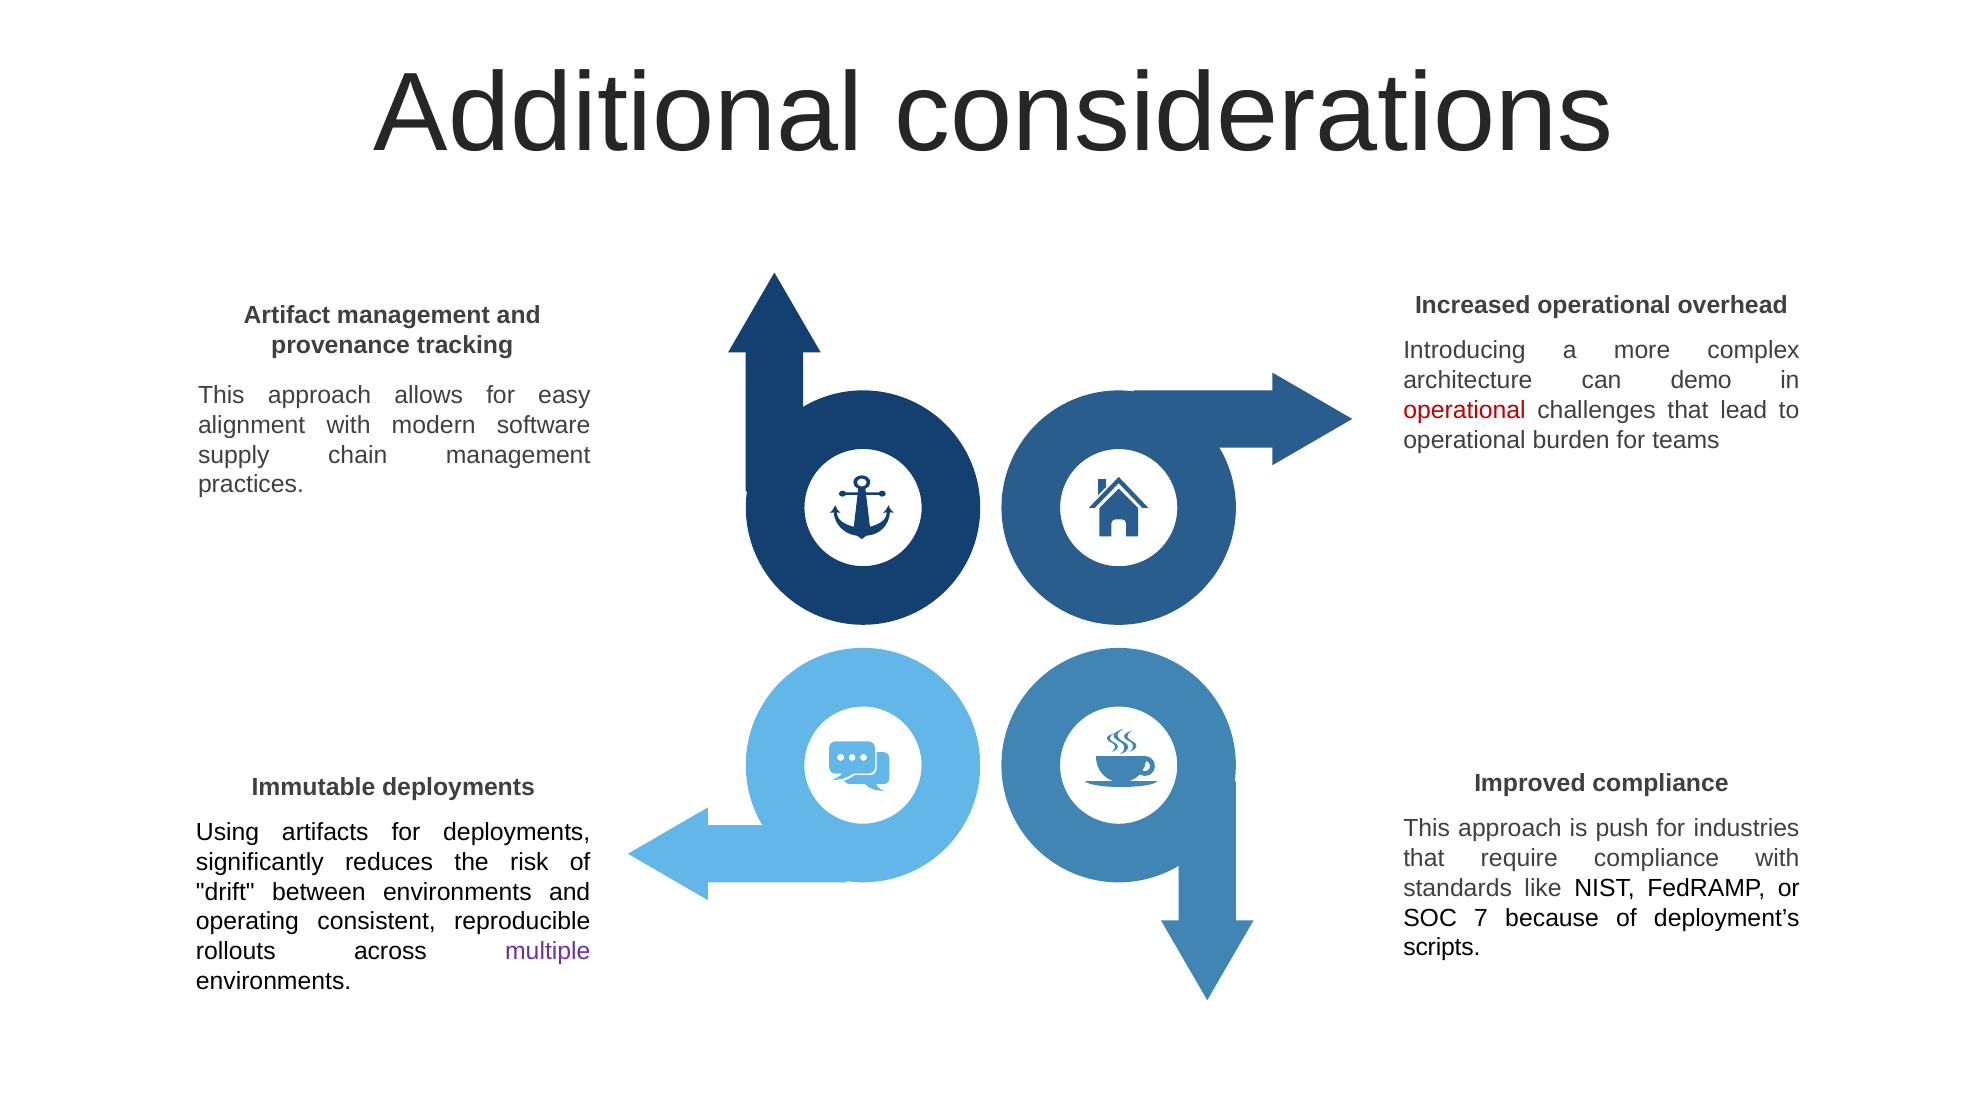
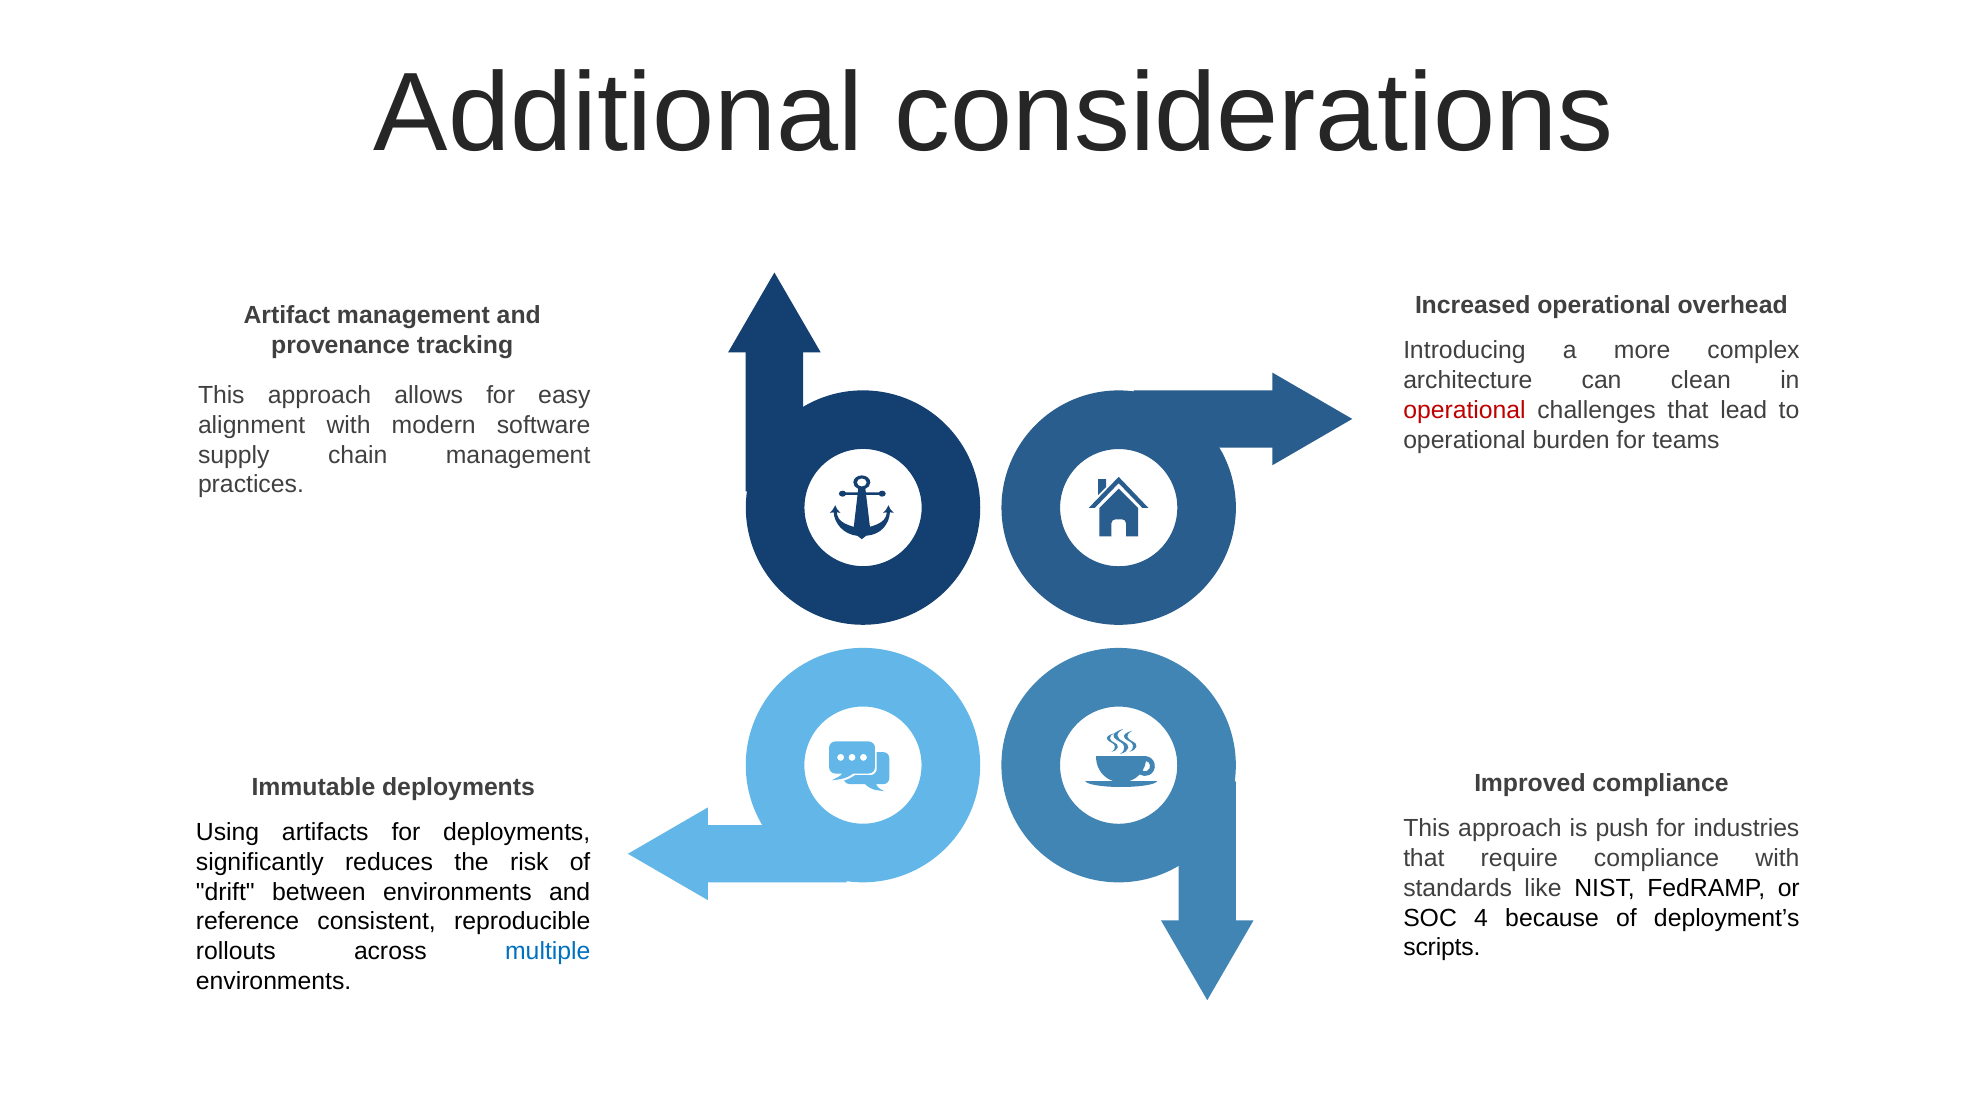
demo: demo -> clean (1701, 380)
7: 7 -> 4 (1481, 918)
operating: operating -> reference (248, 922)
multiple colour: purple -> blue (548, 951)
